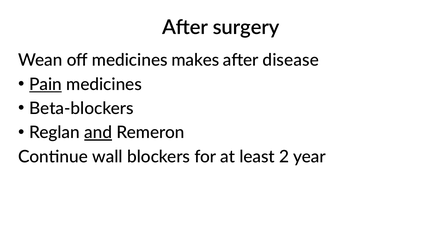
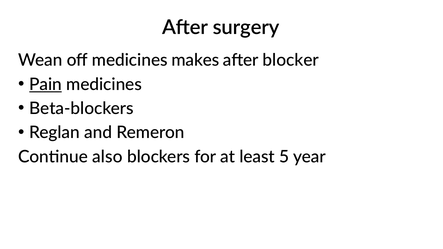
disease: disease -> blocker (291, 60)
and underline: present -> none (98, 133)
wall: wall -> also (107, 157)
2: 2 -> 5 (284, 157)
